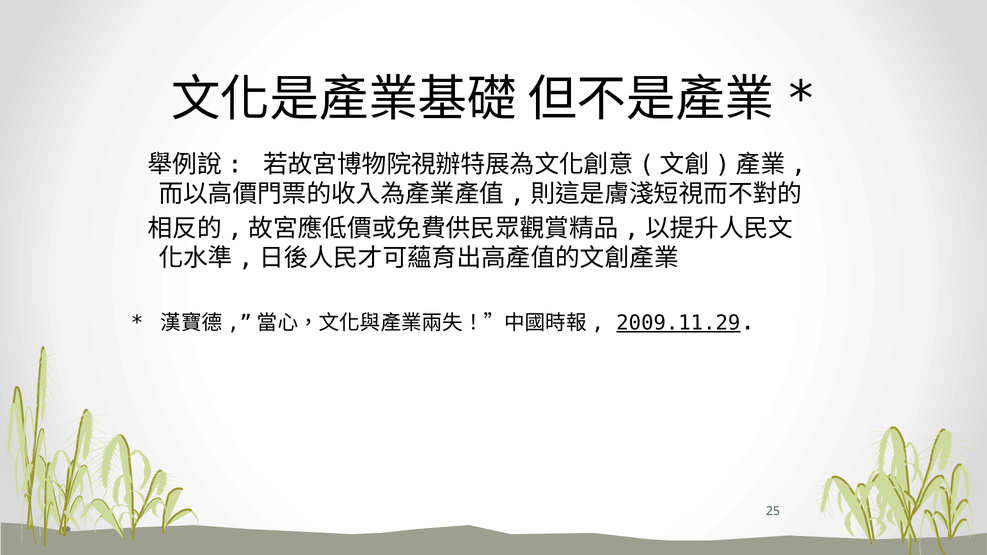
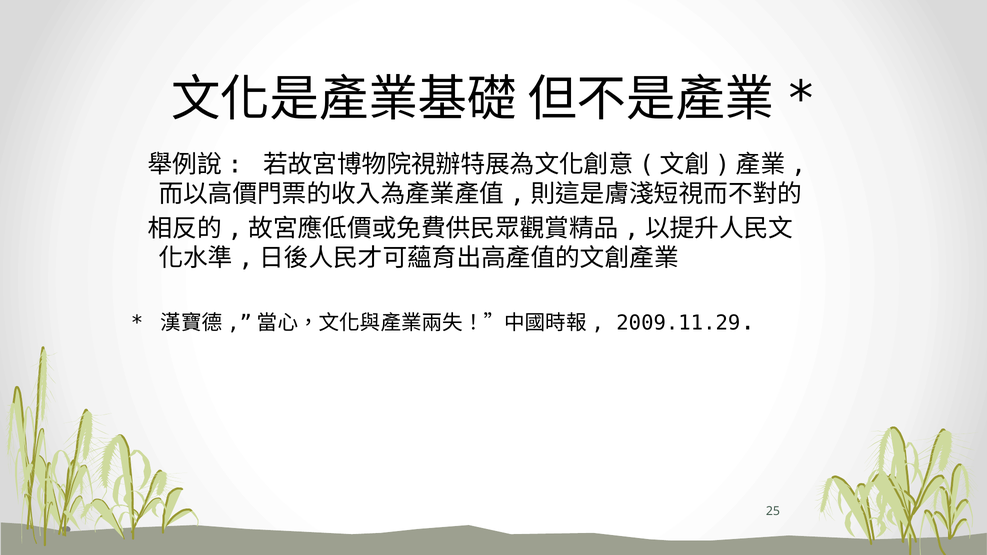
2009.11.29 underline: present -> none (678, 323)
